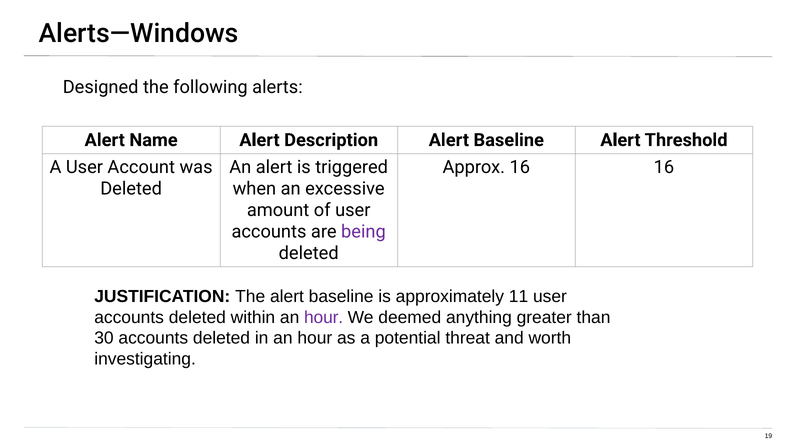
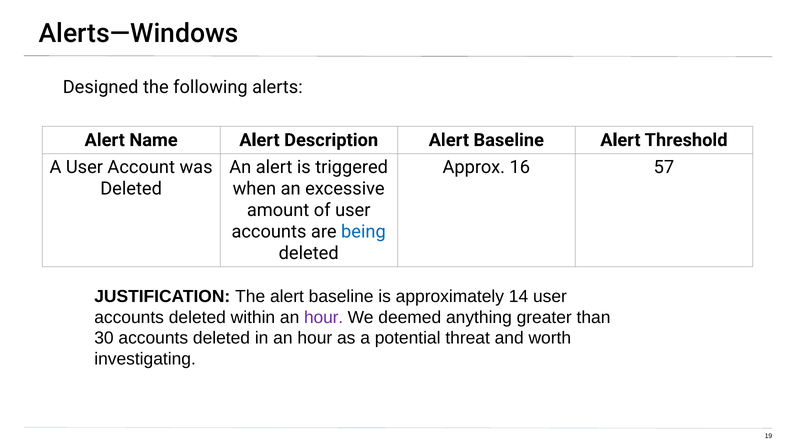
16 16: 16 -> 57 (664, 167)
being colour: purple -> blue (363, 232)
11: 11 -> 14 (519, 296)
